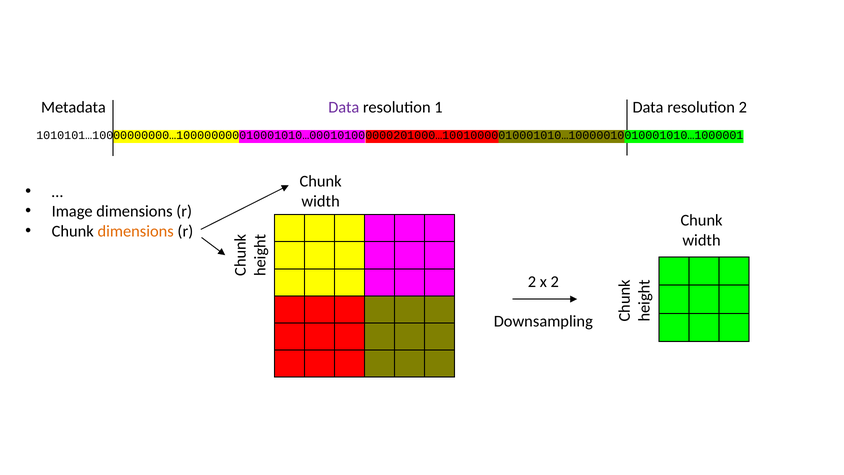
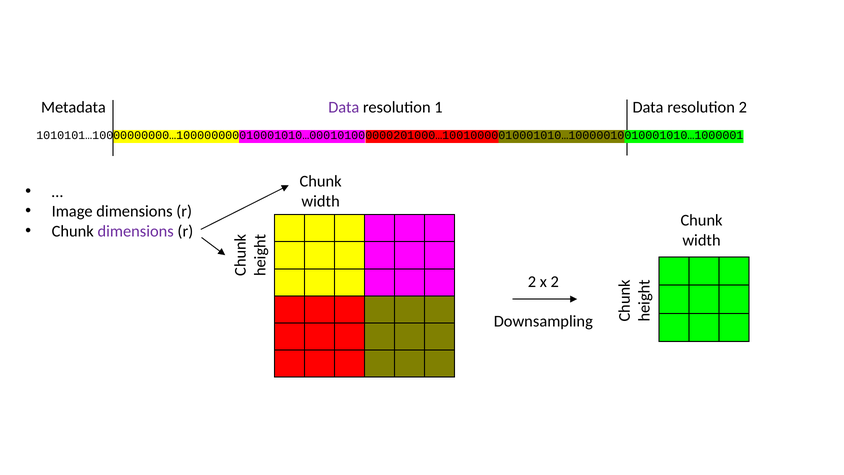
dimensions colour: orange -> purple (136, 231)
